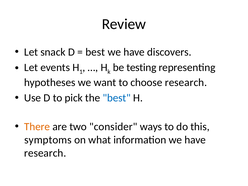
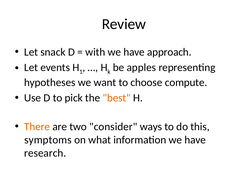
best: best -> with (95, 52)
discovers: discovers -> approach (169, 52)
testing: testing -> apples (141, 67)
choose research: research -> compute (186, 83)
best colour: blue -> orange (117, 98)
